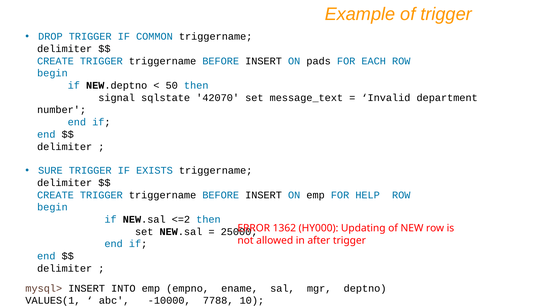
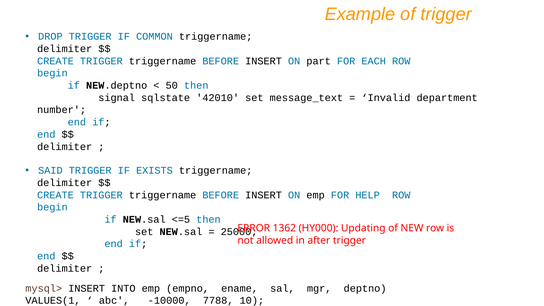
pads: pads -> part (319, 61)
42070: 42070 -> 42010 (218, 98)
SURE: SURE -> SAID (50, 171)
<=2: <=2 -> <=5 (181, 219)
